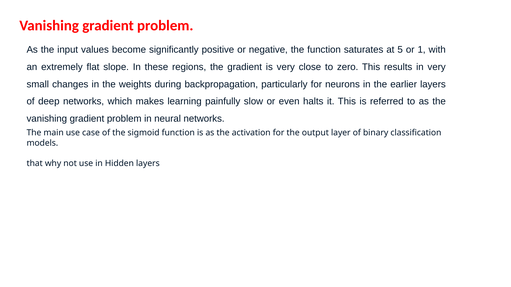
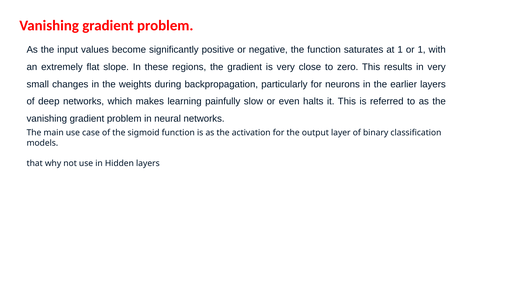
at 5: 5 -> 1 (400, 50)
